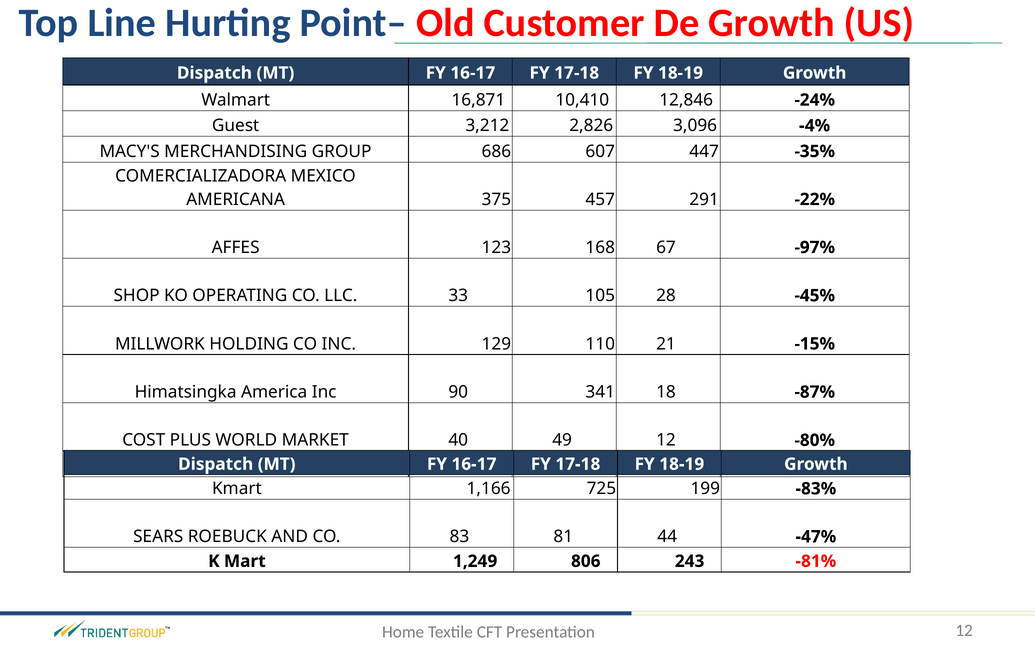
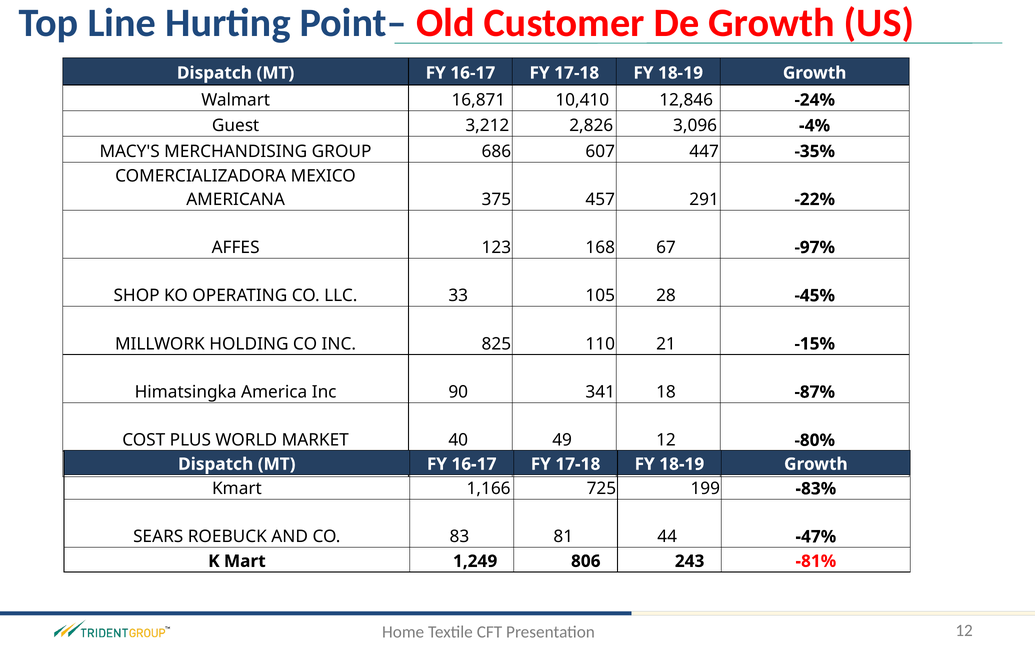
129: 129 -> 825 (496, 344)
